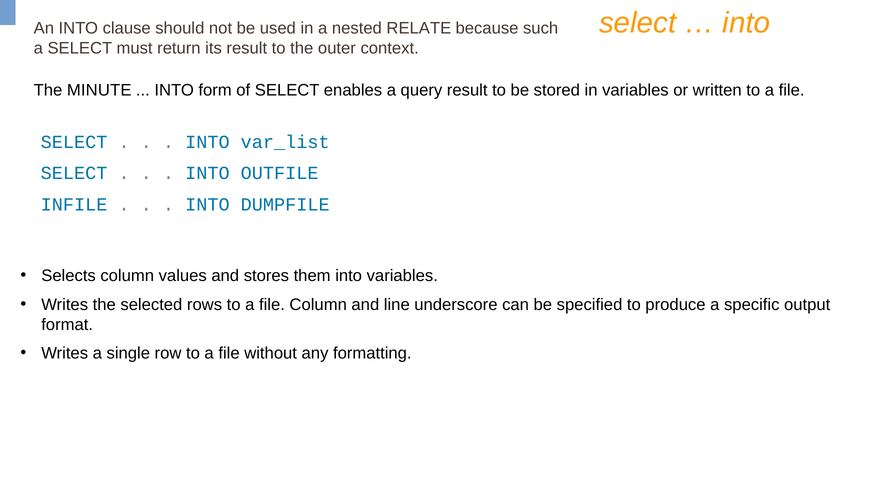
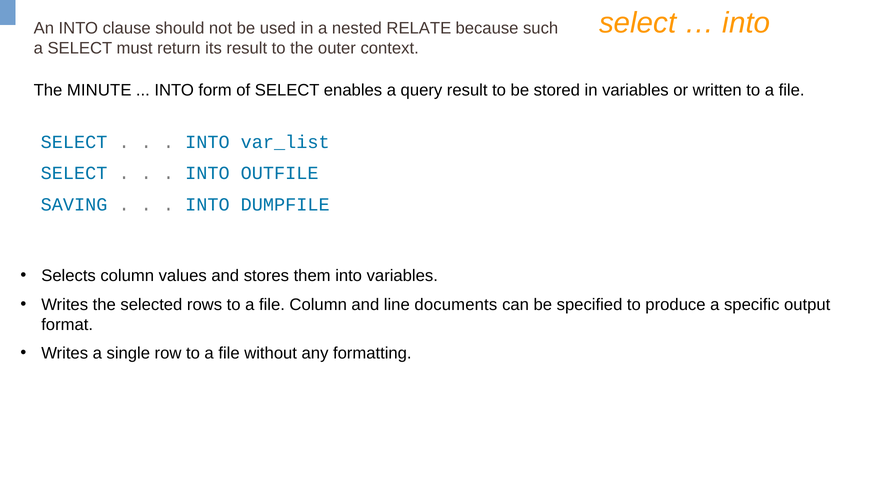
INFILE: INFILE -> SAVING (74, 204)
underscore: underscore -> documents (456, 304)
